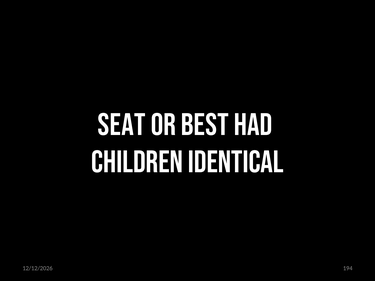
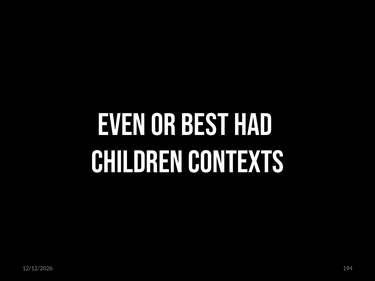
SEAT: SEAT -> EVEN (122, 125)
IDENTICAL: IDENTICAL -> CONTEXTS (236, 162)
